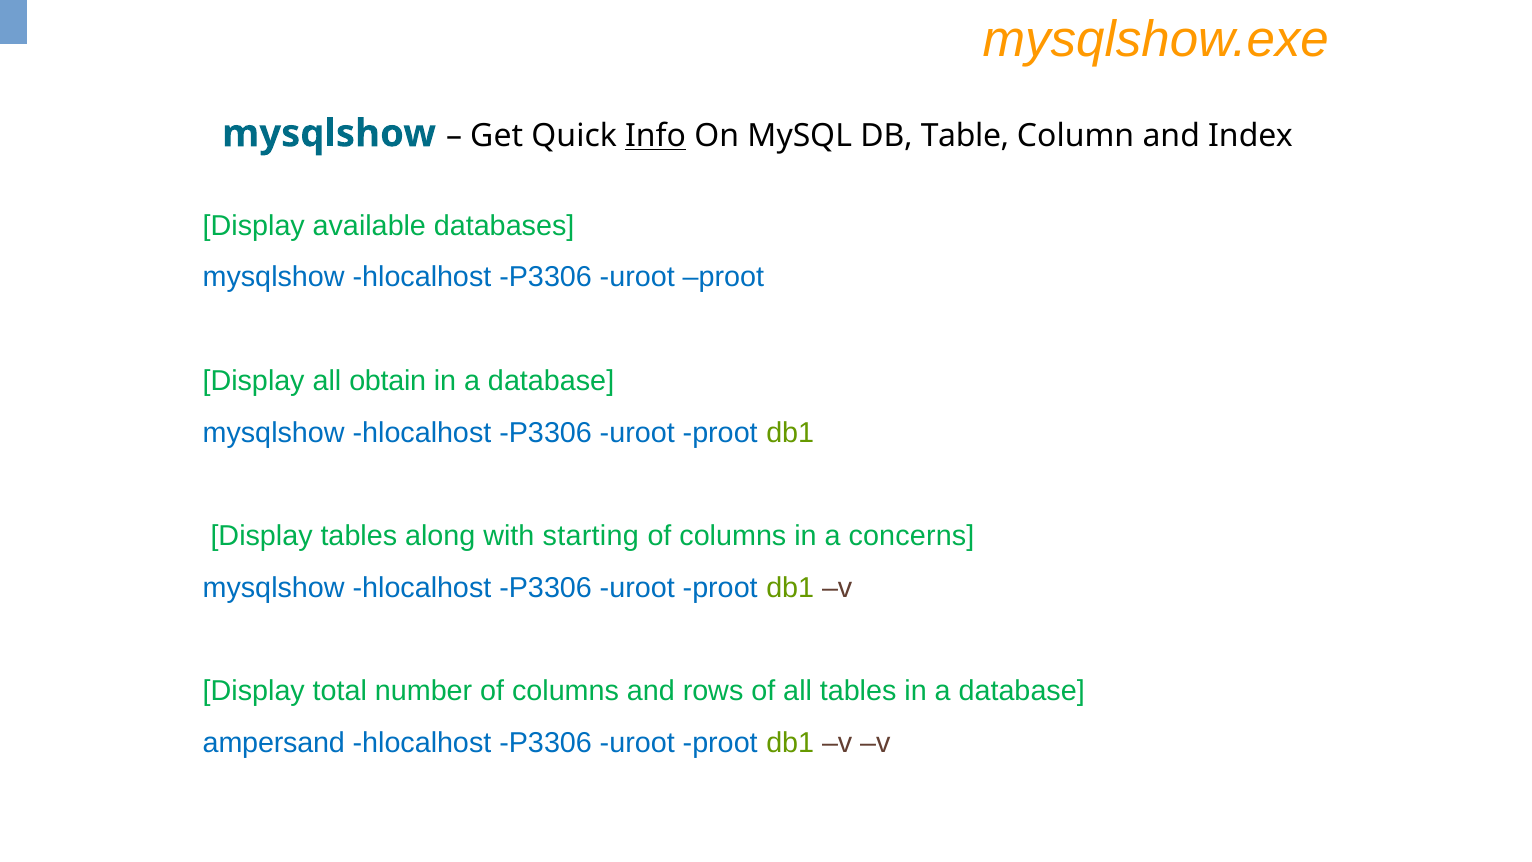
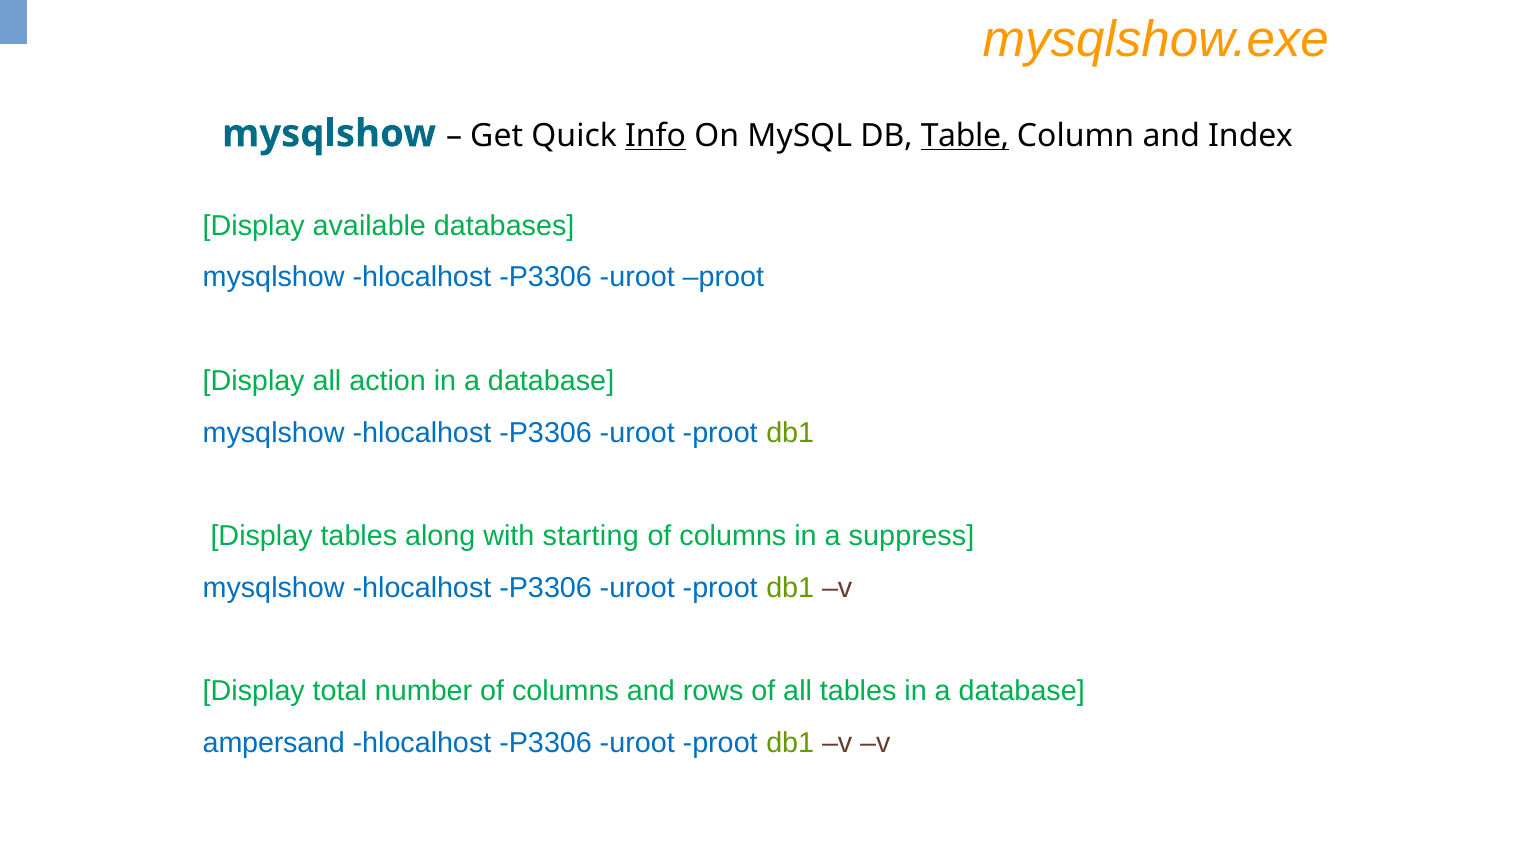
Table underline: none -> present (965, 136)
obtain: obtain -> action (388, 381)
concerns: concerns -> suppress (911, 536)
